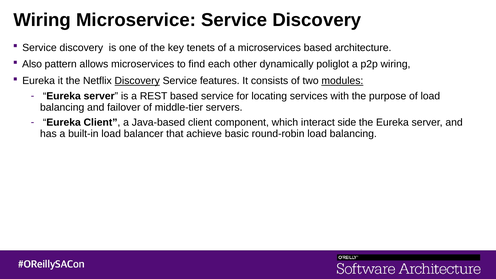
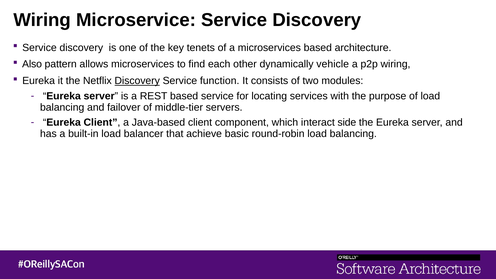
poliglot: poliglot -> vehicle (333, 64)
features: features -> function (220, 81)
modules underline: present -> none (342, 81)
